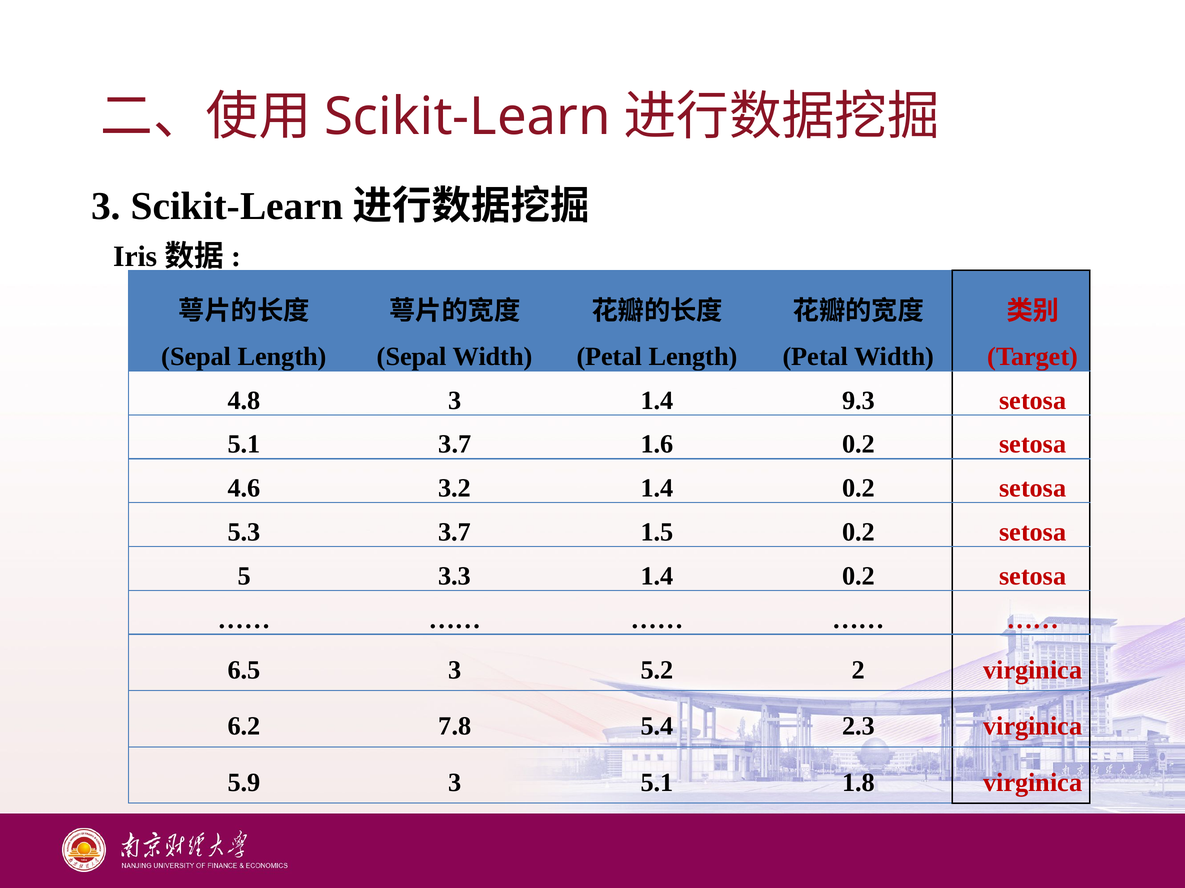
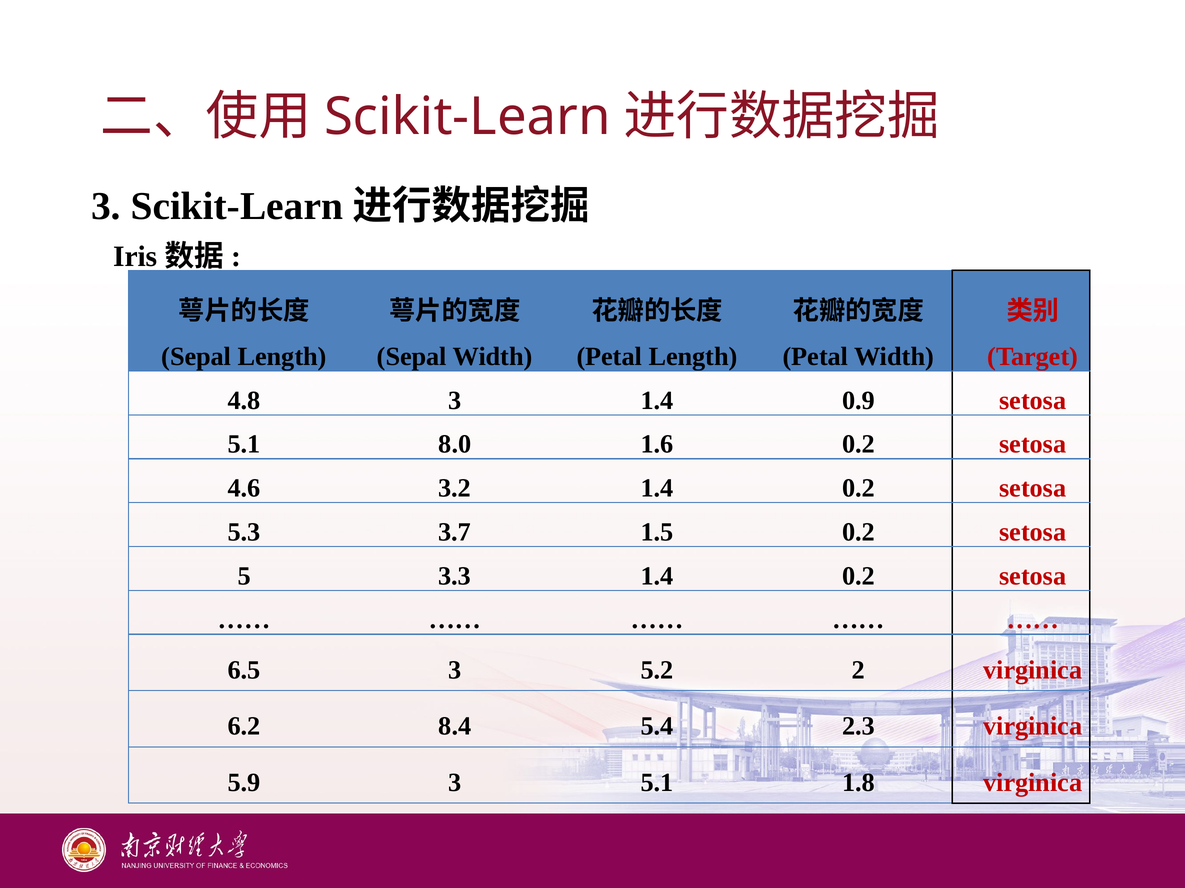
9.3: 9.3 -> 0.9 (858, 401)
5.1 3.7: 3.7 -> 8.0 (455, 445)
7.8: 7.8 -> 8.4 (455, 727)
